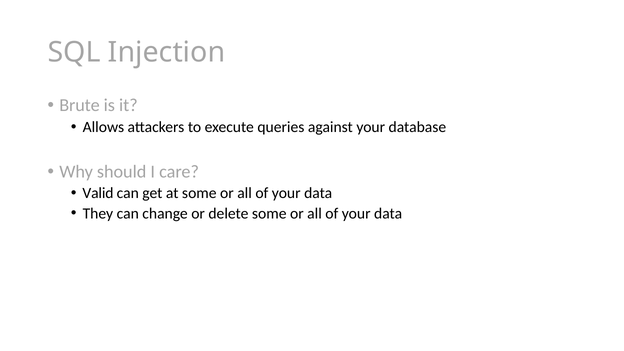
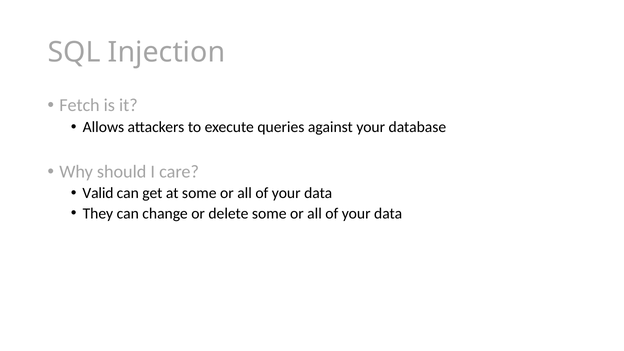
Brute: Brute -> Fetch (79, 105)
